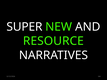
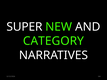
RESOURCE: RESOURCE -> CATEGORY (53, 41)
